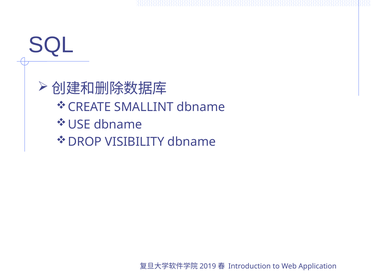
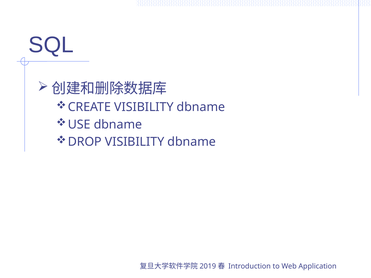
CREATE SMALLINT: SMALLINT -> VISIBILITY (144, 107)
